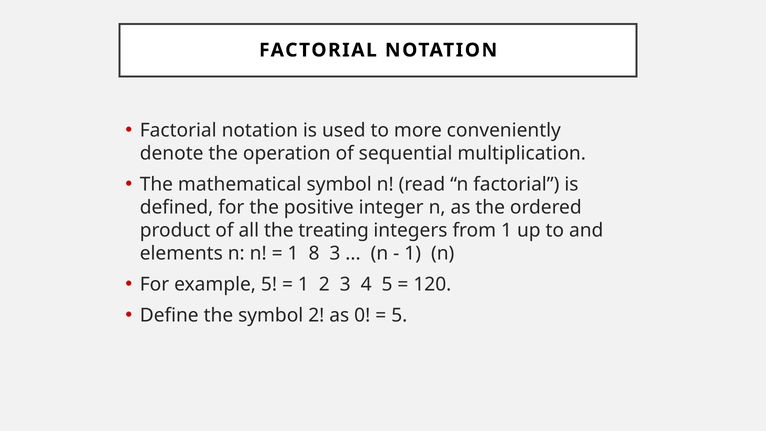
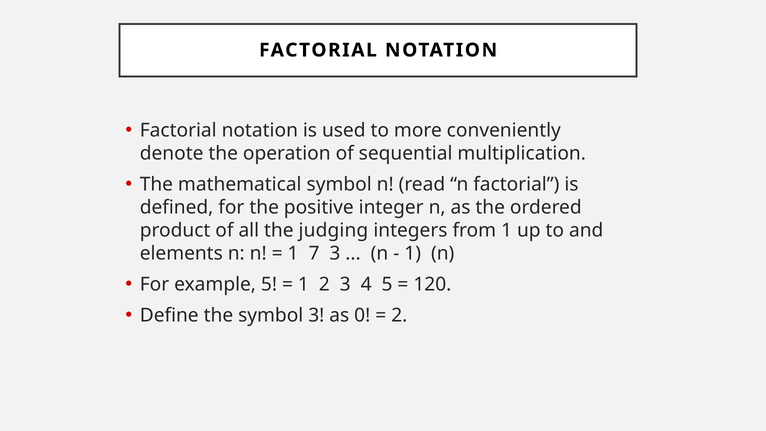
treating: treating -> judging (333, 231)
8: 8 -> 7 (314, 253)
symbol 2: 2 -> 3 (316, 315)
5: 5 -> 2 (399, 315)
